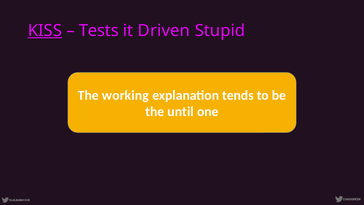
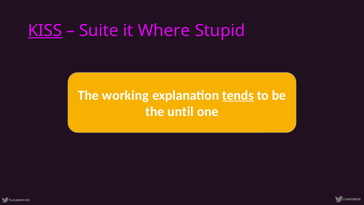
Tests: Tests -> Suite (99, 31)
Driven: Driven -> Where (164, 31)
tends underline: none -> present (238, 95)
